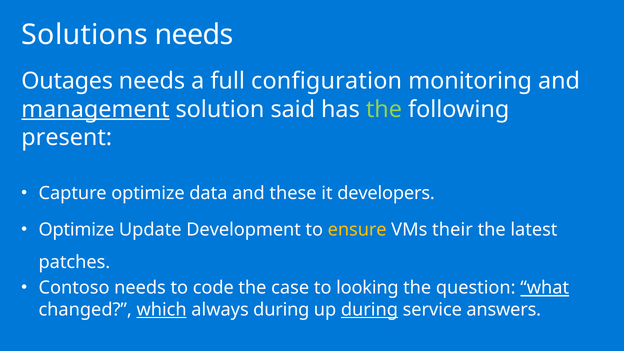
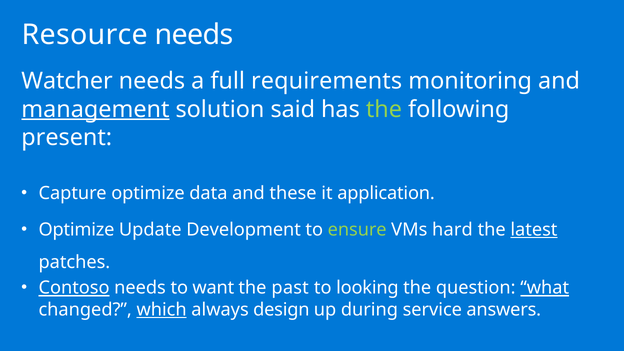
Solutions: Solutions -> Resource (85, 35)
Outages: Outages -> Watcher (67, 81)
configuration: configuration -> requirements (327, 81)
developers: developers -> application (386, 193)
ensure colour: yellow -> light green (357, 230)
their: their -> hard (452, 230)
latest underline: none -> present (534, 230)
Contoso underline: none -> present (74, 288)
code: code -> want (213, 288)
case: case -> past (290, 288)
always during: during -> design (281, 310)
during underline: present -> none (369, 310)
